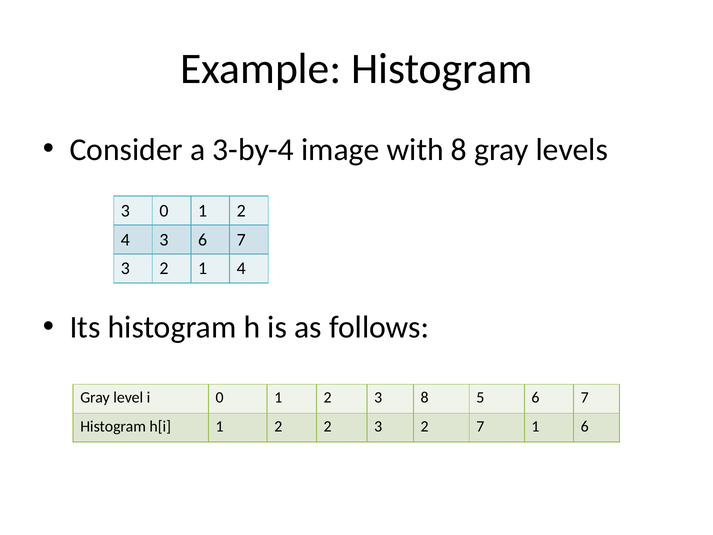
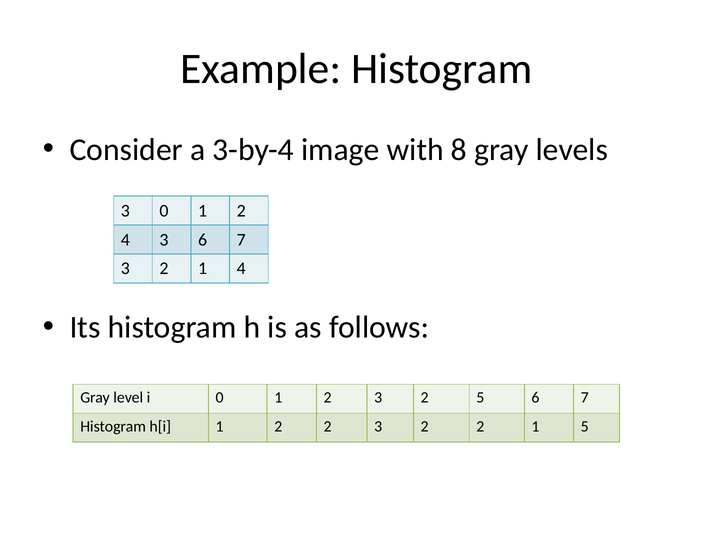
1 2 3 8: 8 -> 2 (425, 398)
3 2 7: 7 -> 2 (480, 426)
1 6: 6 -> 5 (585, 426)
